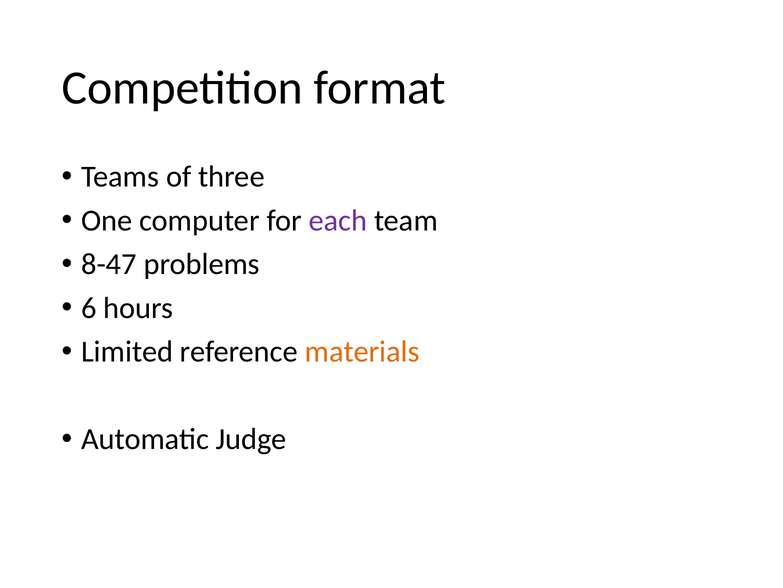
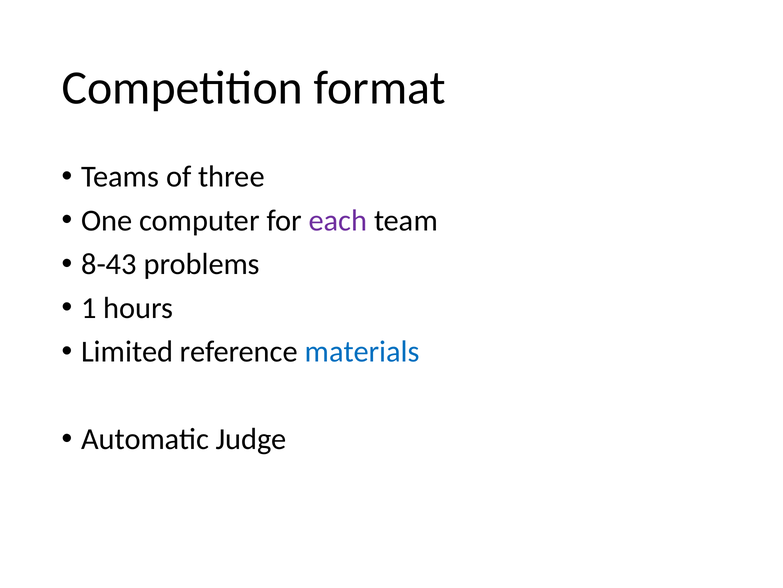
8-47: 8-47 -> 8-43 (109, 264)
6: 6 -> 1 (89, 308)
materials colour: orange -> blue (362, 351)
